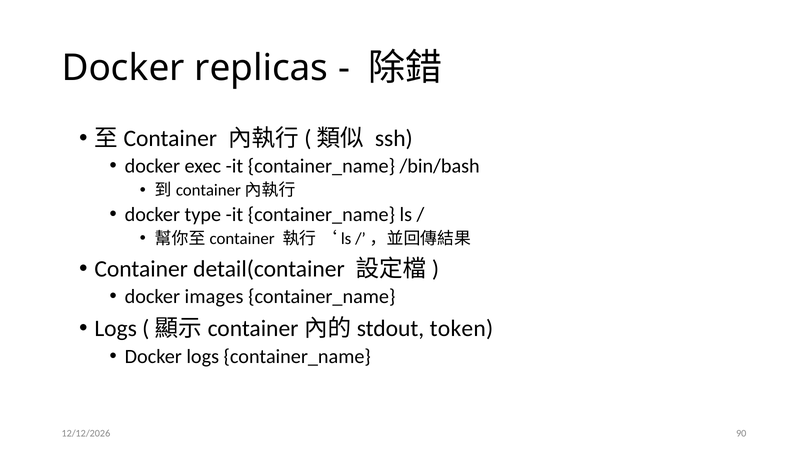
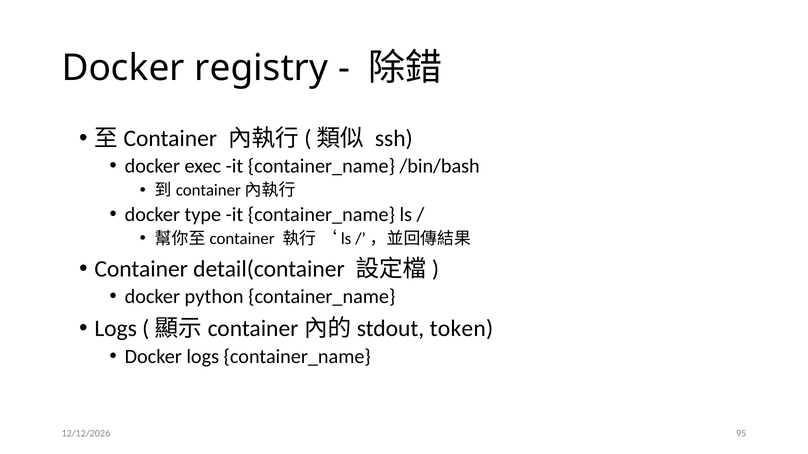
replicas: replicas -> registry (261, 68)
images: images -> python (214, 297)
90: 90 -> 95 (741, 434)
